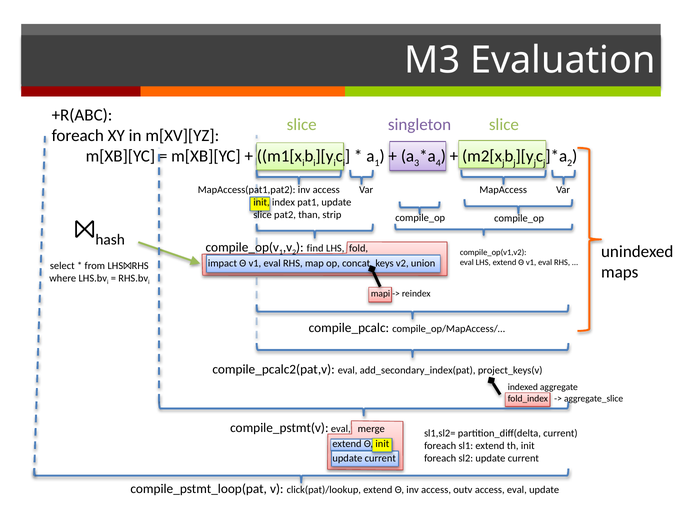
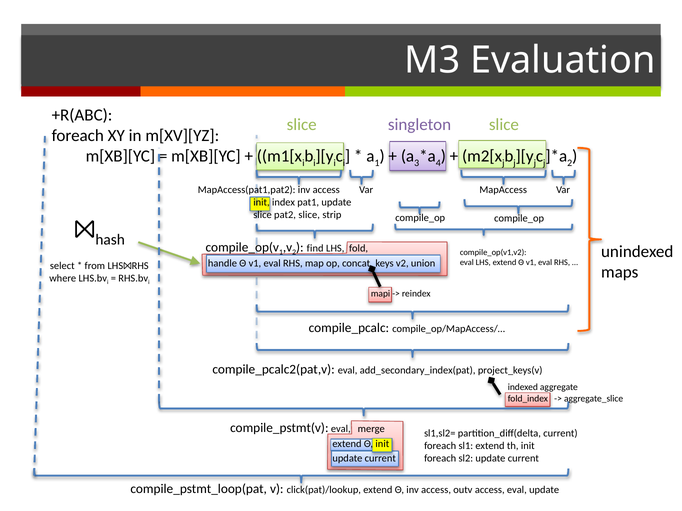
pat2 than: than -> slice (309, 215)
impact: impact -> handle (222, 264)
